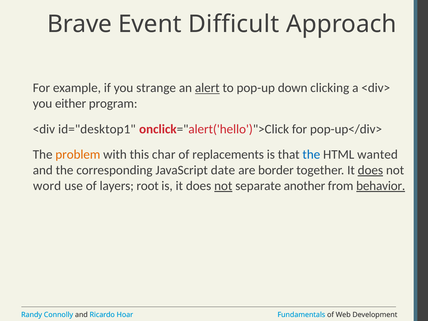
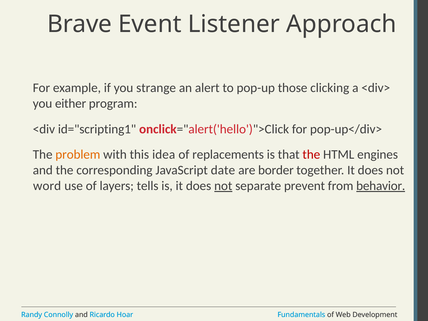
Difficult: Difficult -> Listener (234, 24)
alert underline: present -> none (207, 88)
down: down -> those (293, 88)
id="desktop1: id="desktop1 -> id="scripting1 (97, 129)
char: char -> idea (164, 154)
the colour: blue -> red (311, 154)
wanted: wanted -> engines (378, 154)
does underline: present -> none (370, 170)
root: root -> tells (148, 186)
another: another -> prevent (305, 186)
